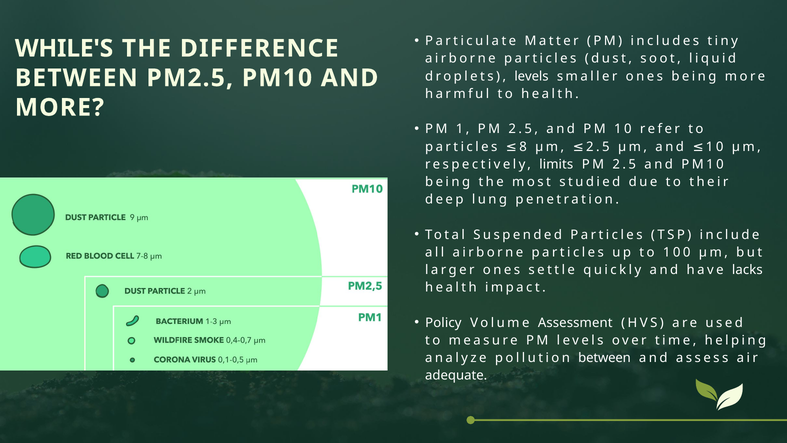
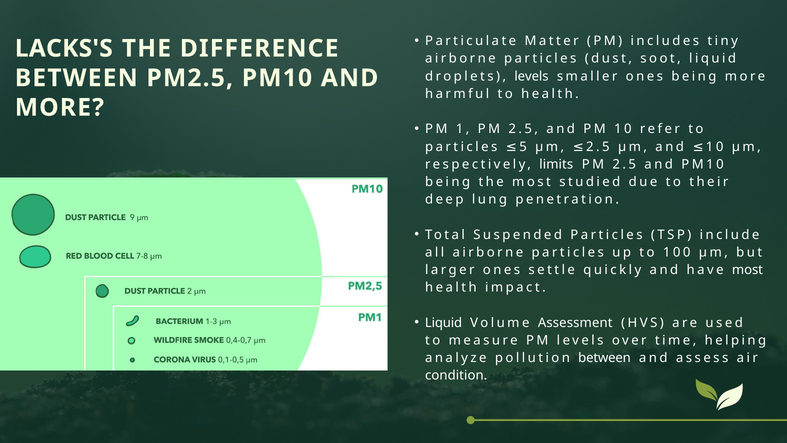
WHILE'S: WHILE'S -> LACKS'S (64, 48)
8: 8 -> 5 (523, 147)
have lacks: lacks -> most (747, 270)
Policy: Policy -> Liquid (444, 323)
adequate: adequate -> condition (456, 375)
